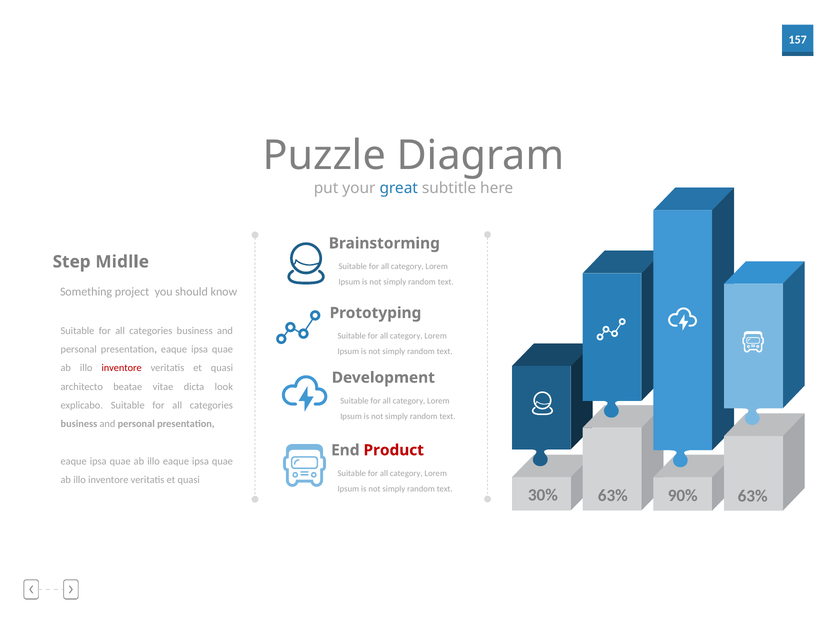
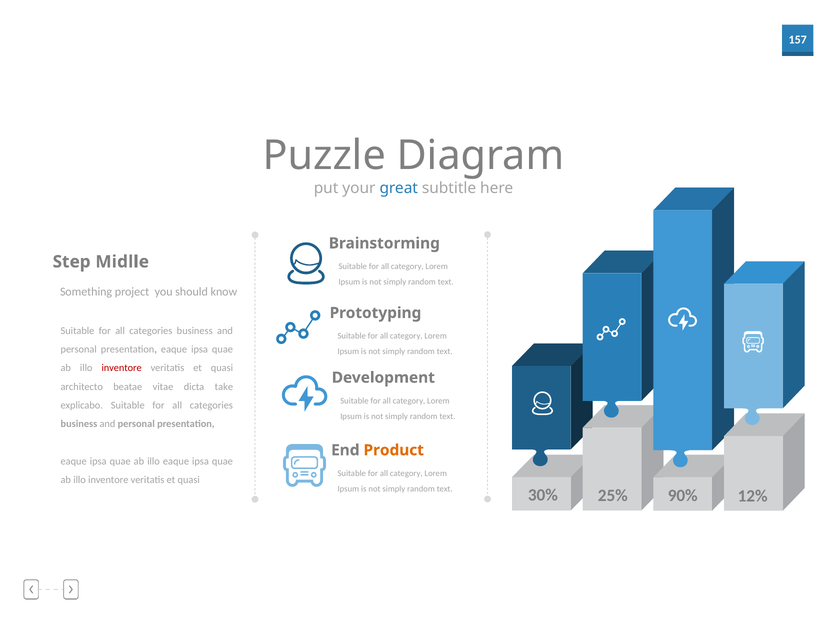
look: look -> take (224, 387)
Product colour: red -> orange (394, 450)
30% 63%: 63% -> 25% (613, 496)
90% 63%: 63% -> 12% (753, 496)
